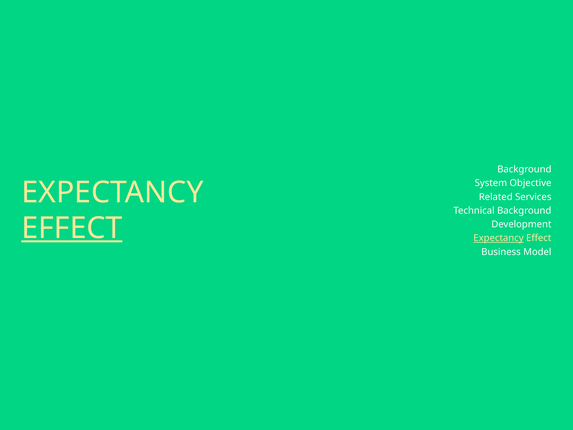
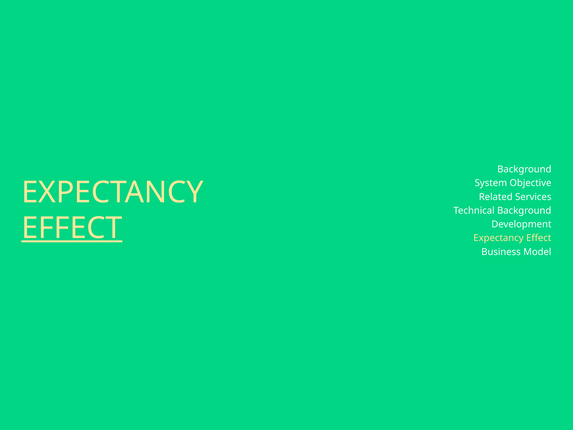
Expectancy underline: present -> none (499, 238)
